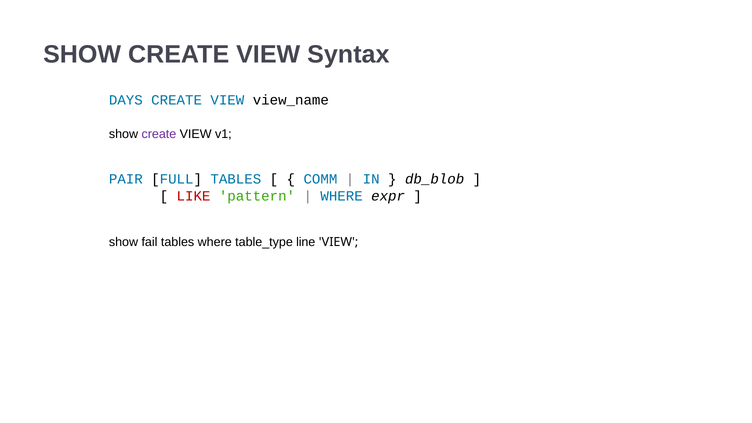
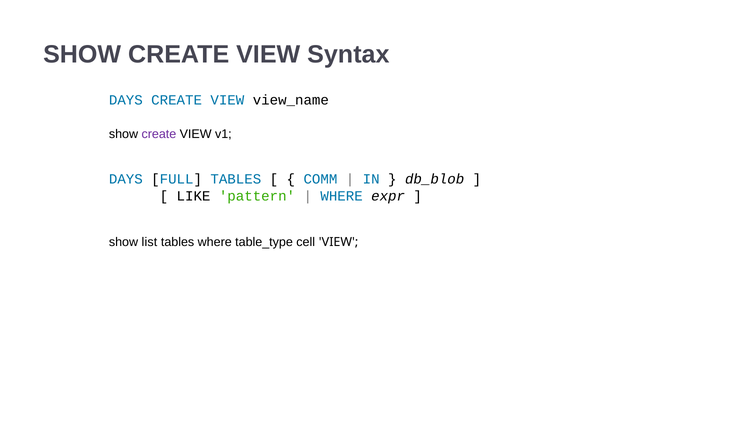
PAIR: PAIR -> DAYS (126, 179)
LIKE colour: red -> black (194, 196)
fail: fail -> list (149, 242)
line: line -> cell (306, 242)
